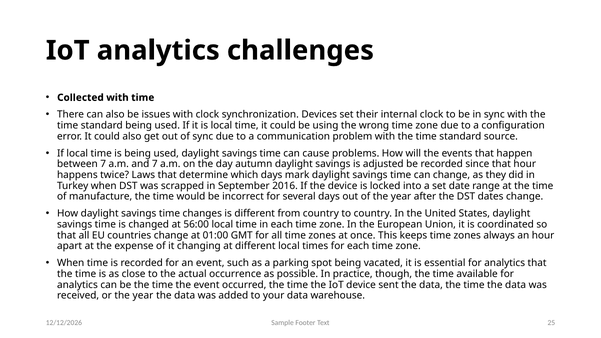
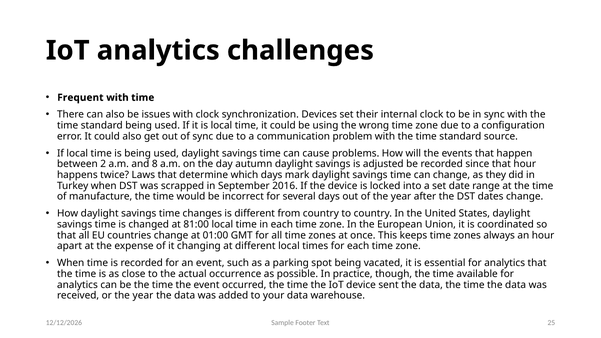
Collected: Collected -> Frequent (80, 98)
between 7: 7 -> 2 (103, 164)
and 7: 7 -> 8 (155, 164)
56:00: 56:00 -> 81:00 (196, 224)
